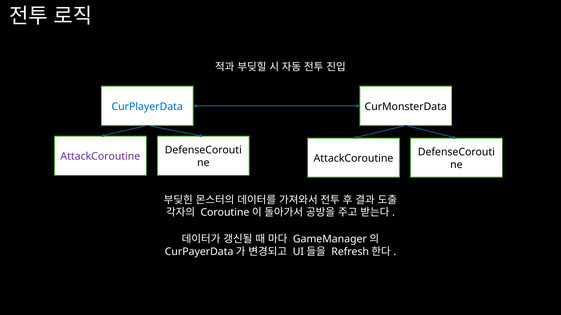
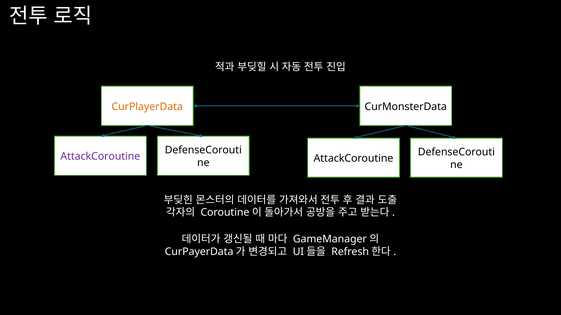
CurPlayerData colour: blue -> orange (147, 107)
